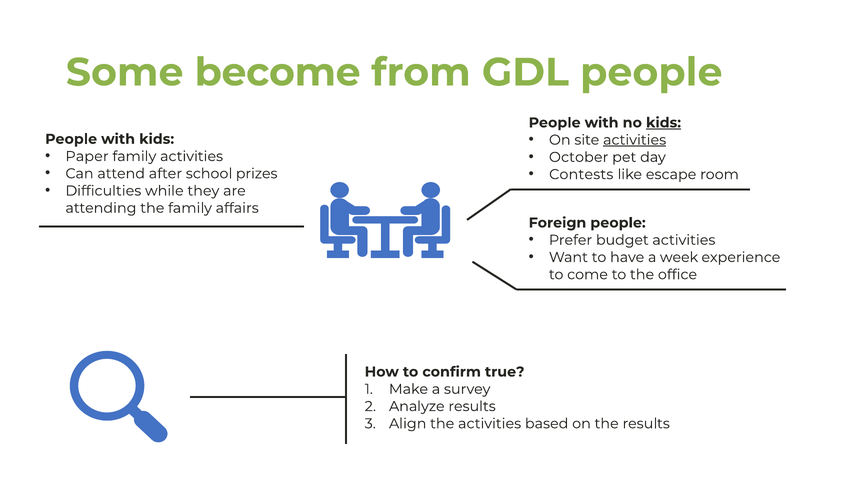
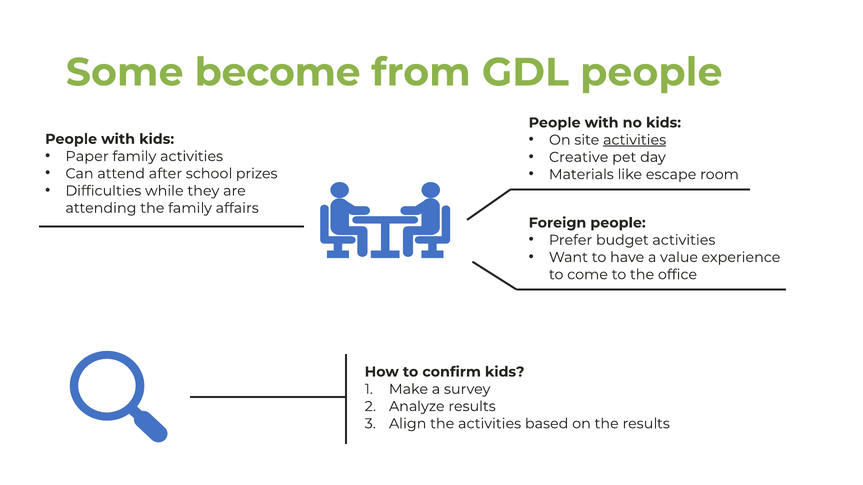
kids underline: present -> none (664, 123)
October: October -> Creative (579, 157)
Contests: Contests -> Materials (581, 175)
week: week -> value (679, 258)
confirm true: true -> kids (505, 372)
